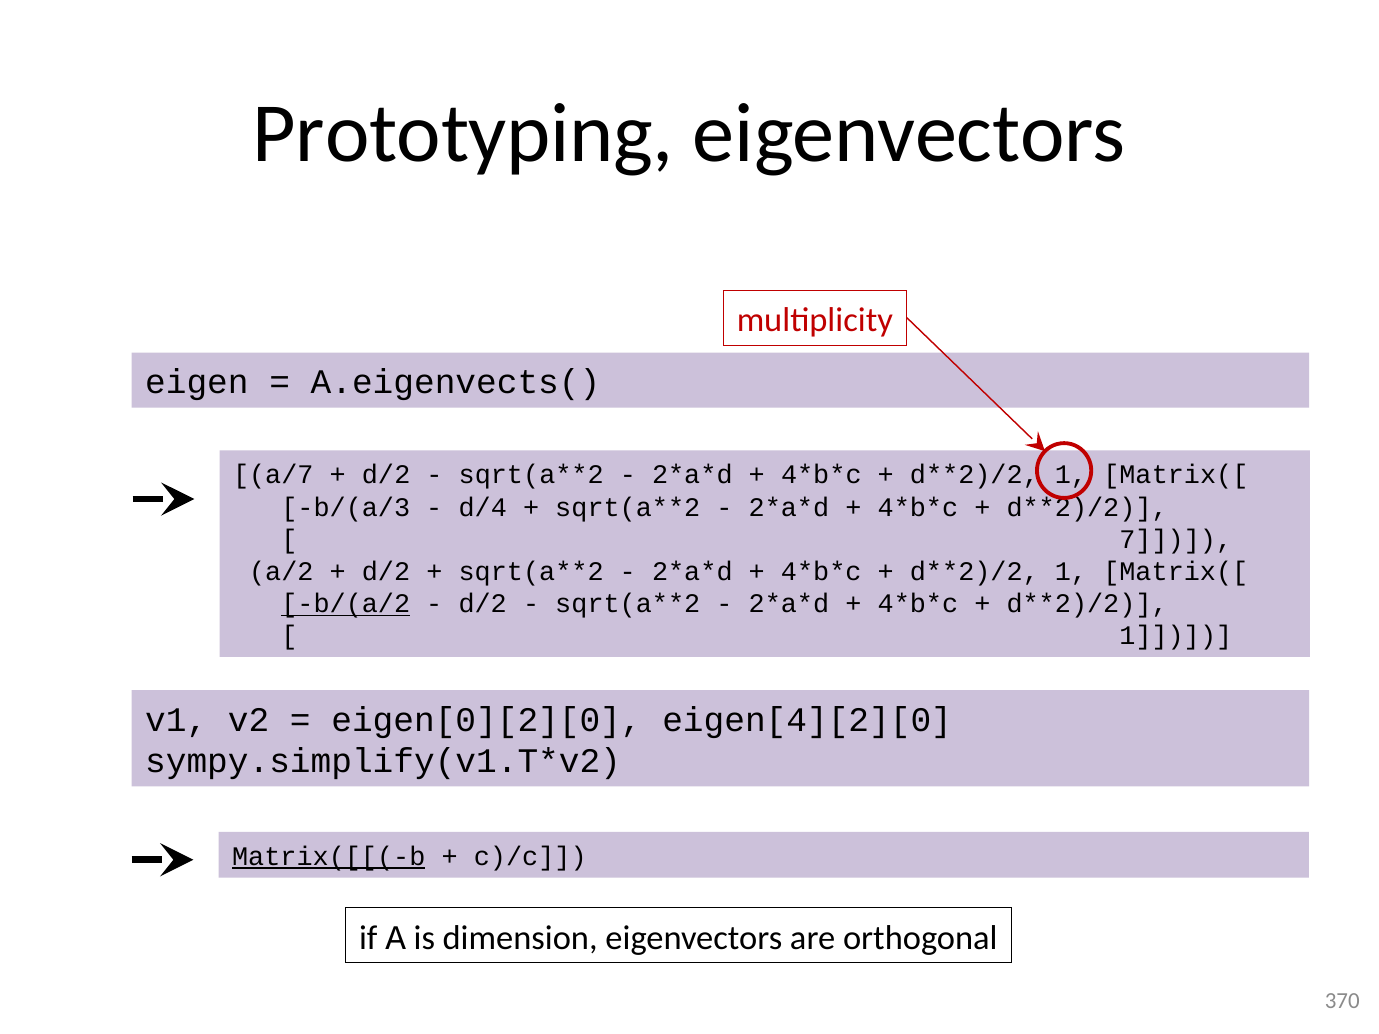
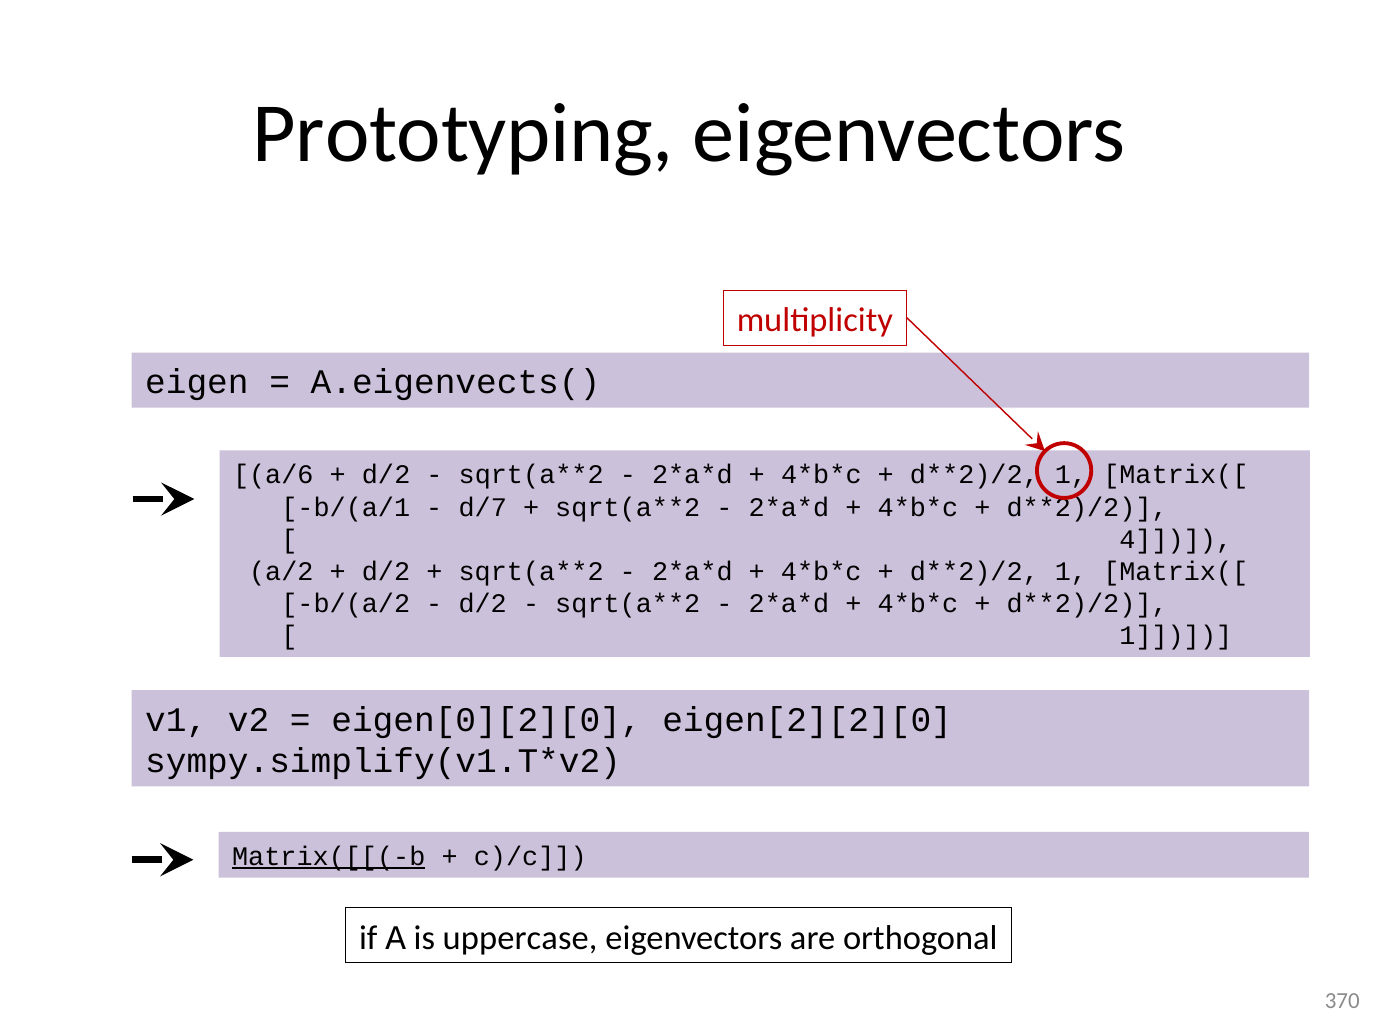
a/7: a/7 -> a/6 (273, 475)
b/(a/3: b/(a/3 -> b/(a/1 (346, 507)
d/4: d/4 -> d/7 (483, 507)
7: 7 -> 4 (1176, 540)
b/(a/2 underline: present -> none (346, 604)
eigen[4][2][0: eigen[4][2][0 -> eigen[2][2][0 (807, 720)
dimension: dimension -> uppercase (520, 938)
